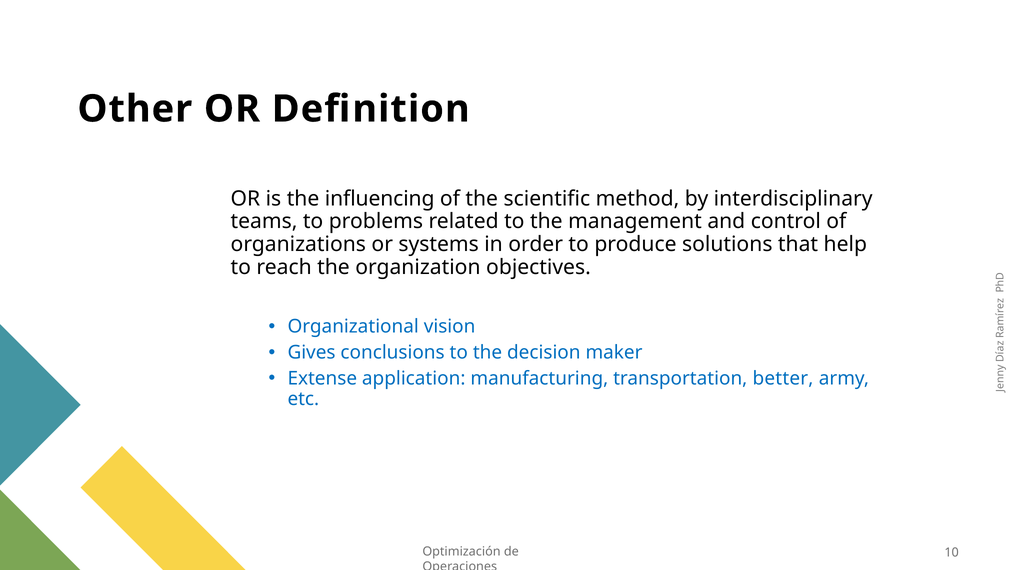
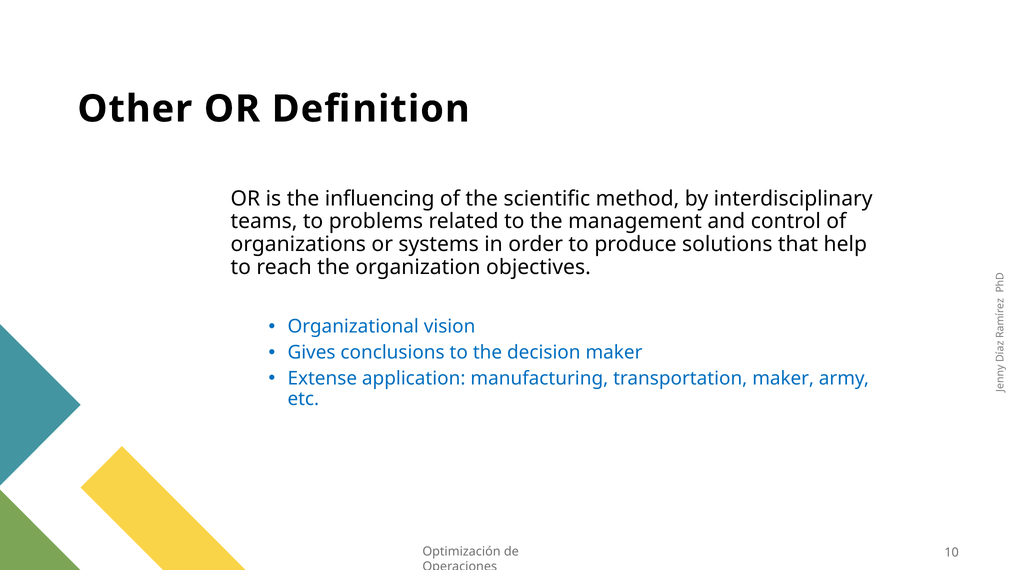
transportation better: better -> maker (783, 378)
